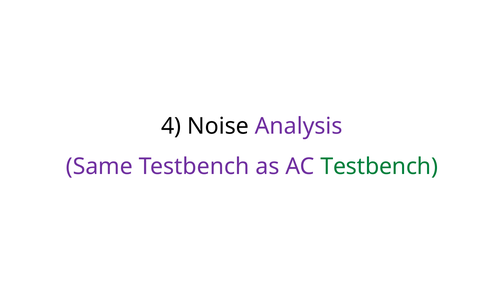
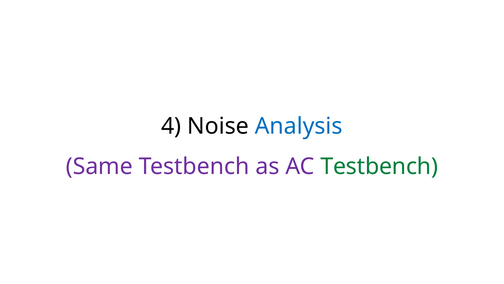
Analysis colour: purple -> blue (299, 126)
